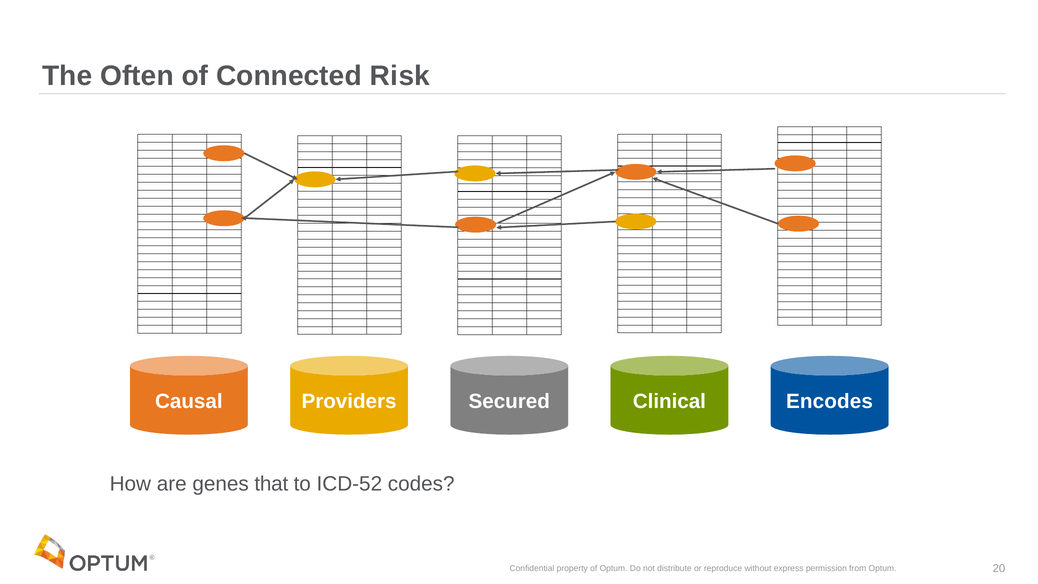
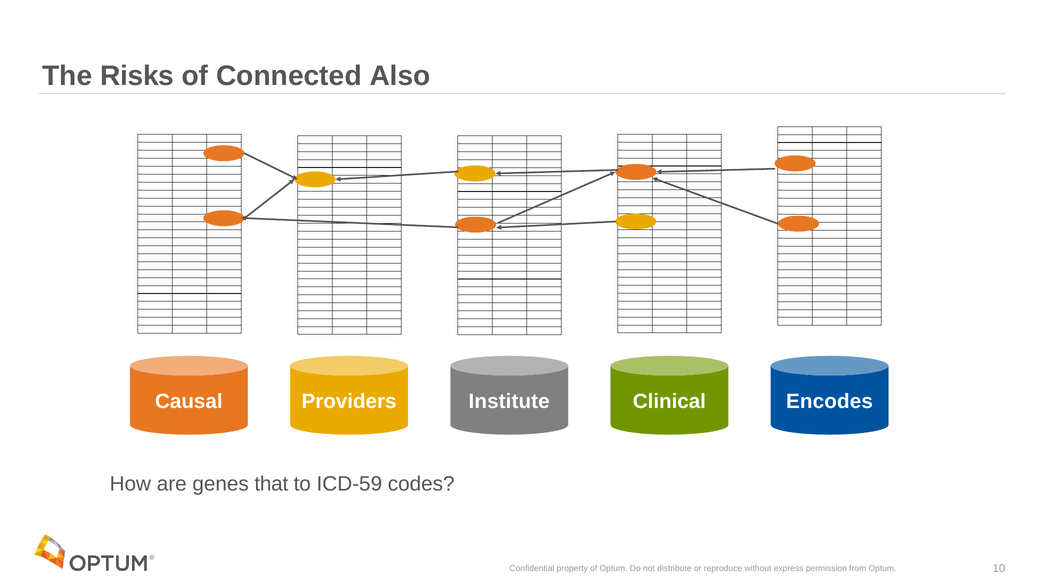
Often: Often -> Risks (137, 76)
Risk: Risk -> Also (400, 76)
Secured: Secured -> Institute (509, 402)
ICD-52: ICD-52 -> ICD-59 (349, 484)
20: 20 -> 10 (999, 569)
